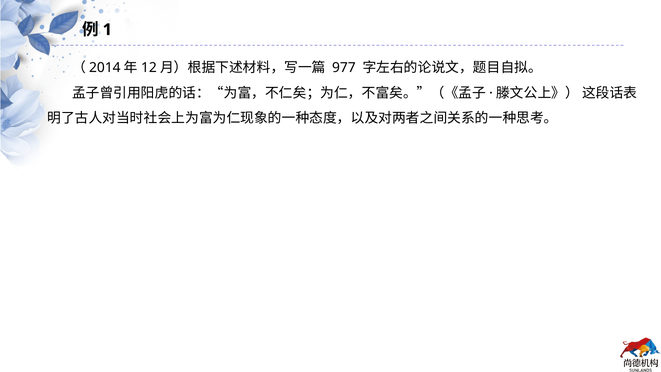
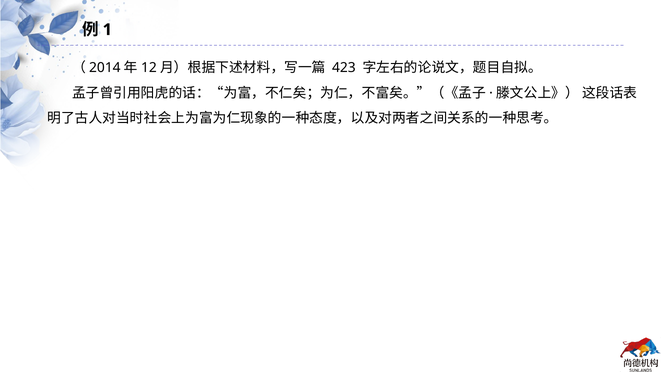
977: 977 -> 423 (344, 68)
